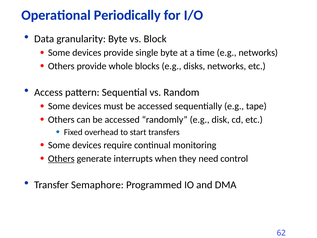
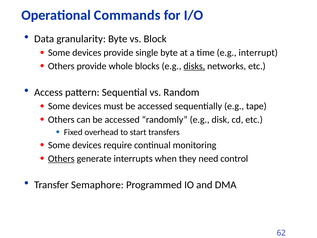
Periodically: Periodically -> Commands (127, 15)
e.g networks: networks -> interrupt (258, 53)
disks underline: none -> present (194, 66)
